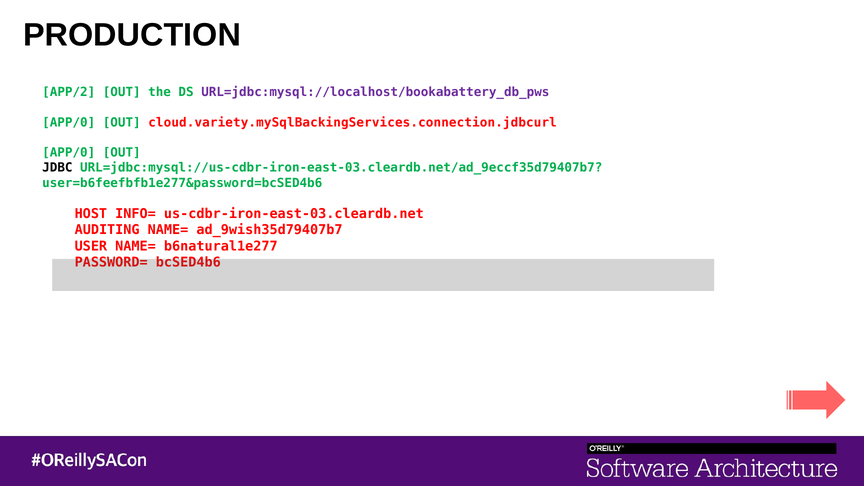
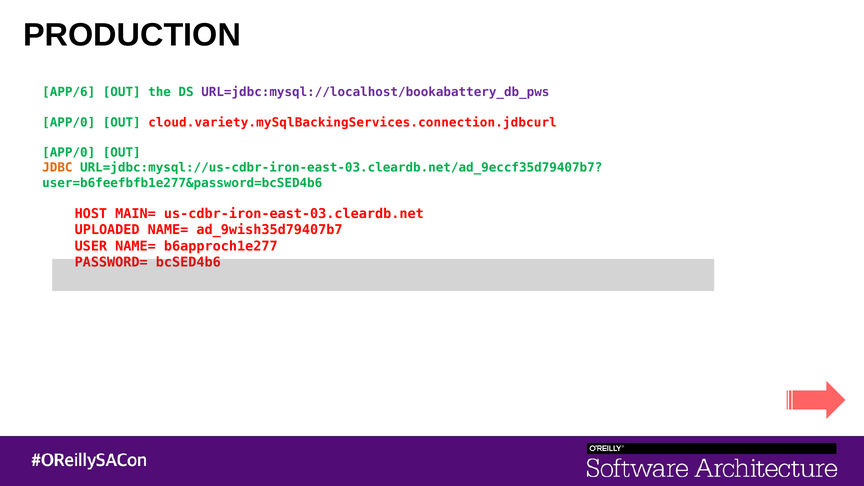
APP/2: APP/2 -> APP/6 (69, 92)
JDBC colour: black -> orange (57, 168)
INFO=: INFO= -> MAIN= (136, 214)
AUDITING: AUDITING -> UPLOADED (107, 230)
b6natural1e277: b6natural1e277 -> b6approch1e277 (221, 246)
